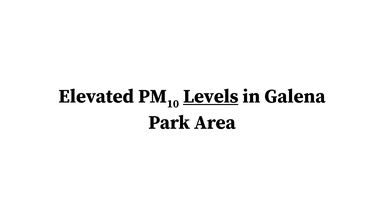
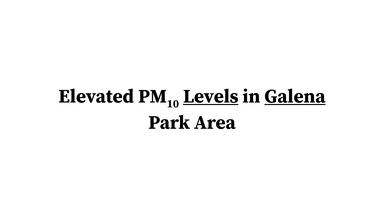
Galena underline: none -> present (295, 96)
